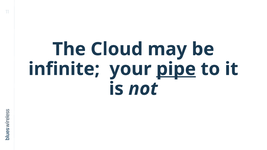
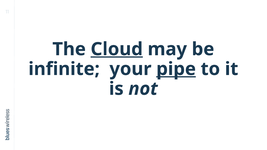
Cloud underline: none -> present (117, 49)
